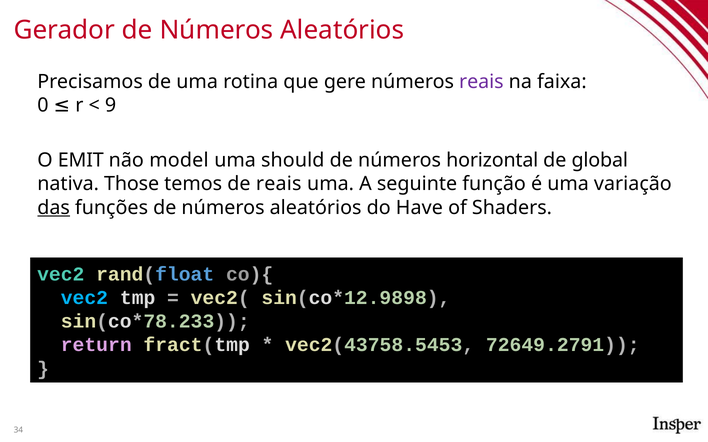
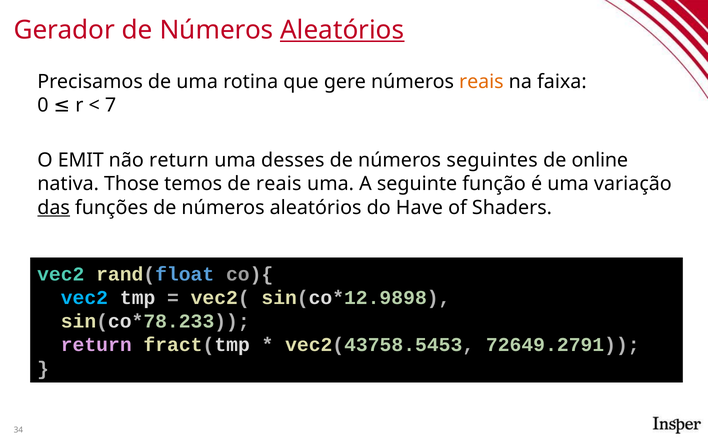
Aleatórios underline: none -> present (342, 30)
reais colour: purple -> orange (481, 82)
9: 9 -> 7 (111, 105)
não model: model -> return (179, 160)
should: should -> desses (293, 160)
horizontal: horizontal -> seguintes (492, 160)
global: global -> online (600, 160)
